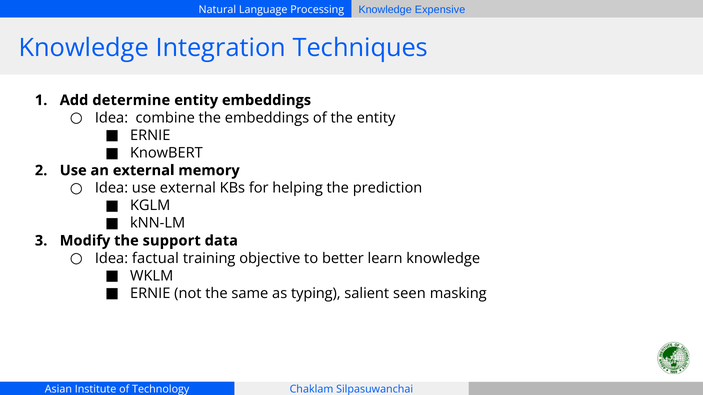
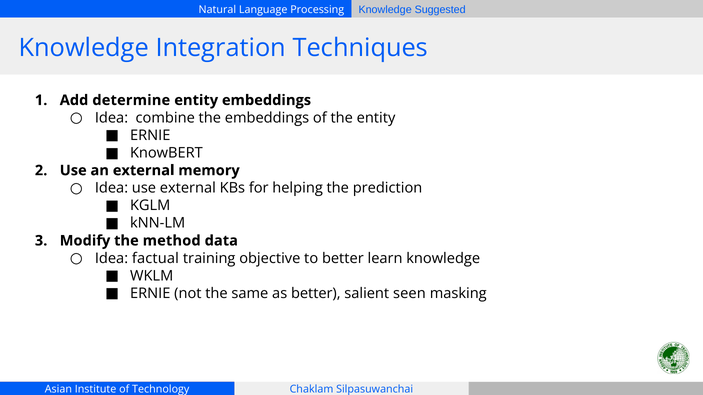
Expensive: Expensive -> Suggested (440, 10)
support: support -> method (172, 241)
as typing: typing -> better (316, 294)
